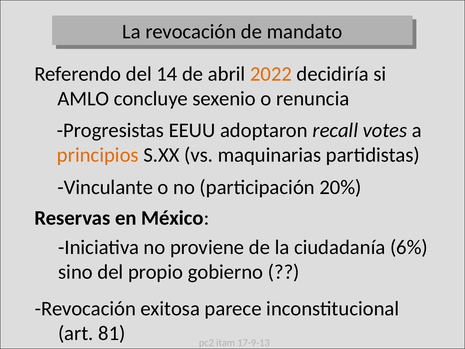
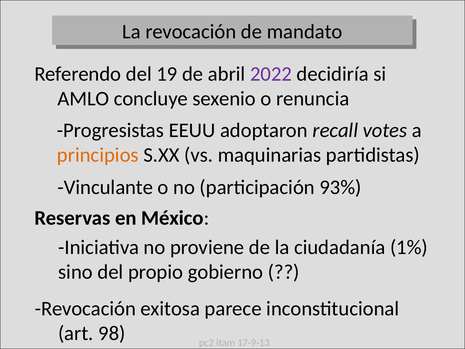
14: 14 -> 19 (167, 74)
2022 colour: orange -> purple (271, 74)
20%: 20% -> 93% (340, 187)
6%: 6% -> 1% (409, 247)
81: 81 -> 98 (112, 333)
